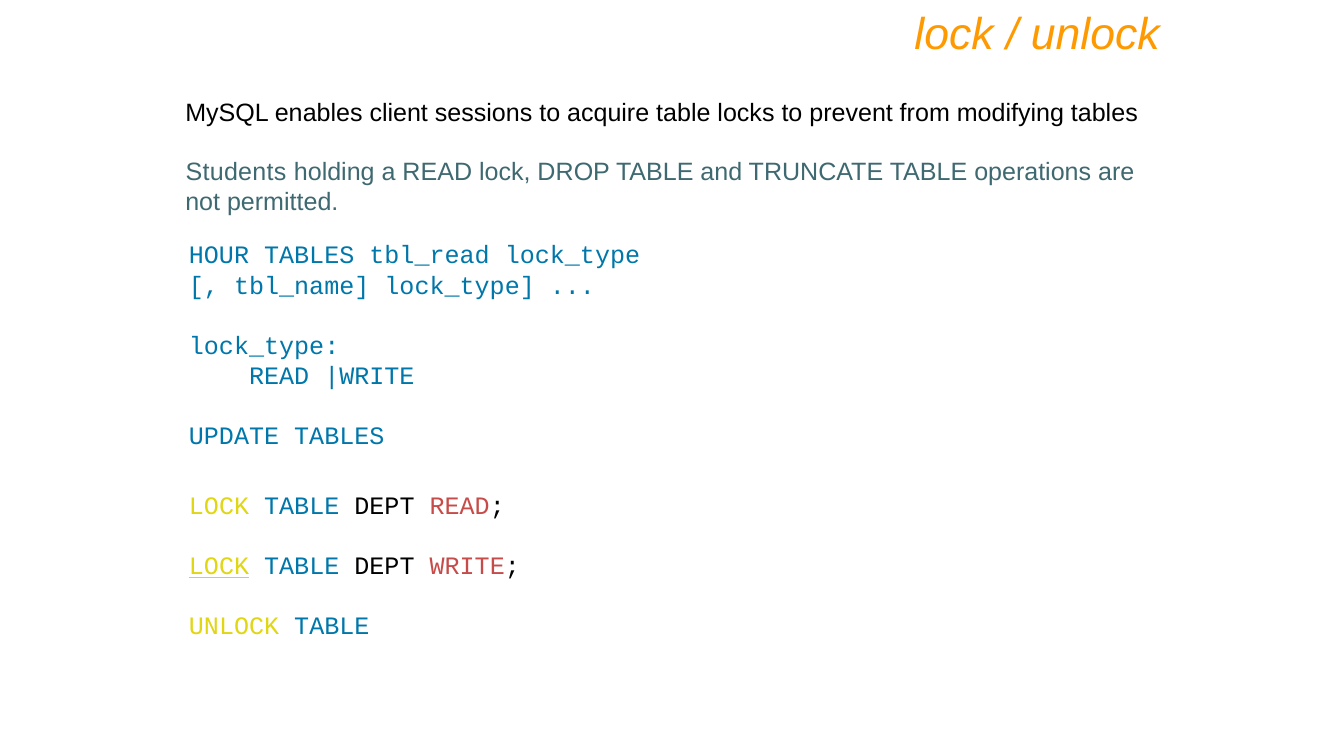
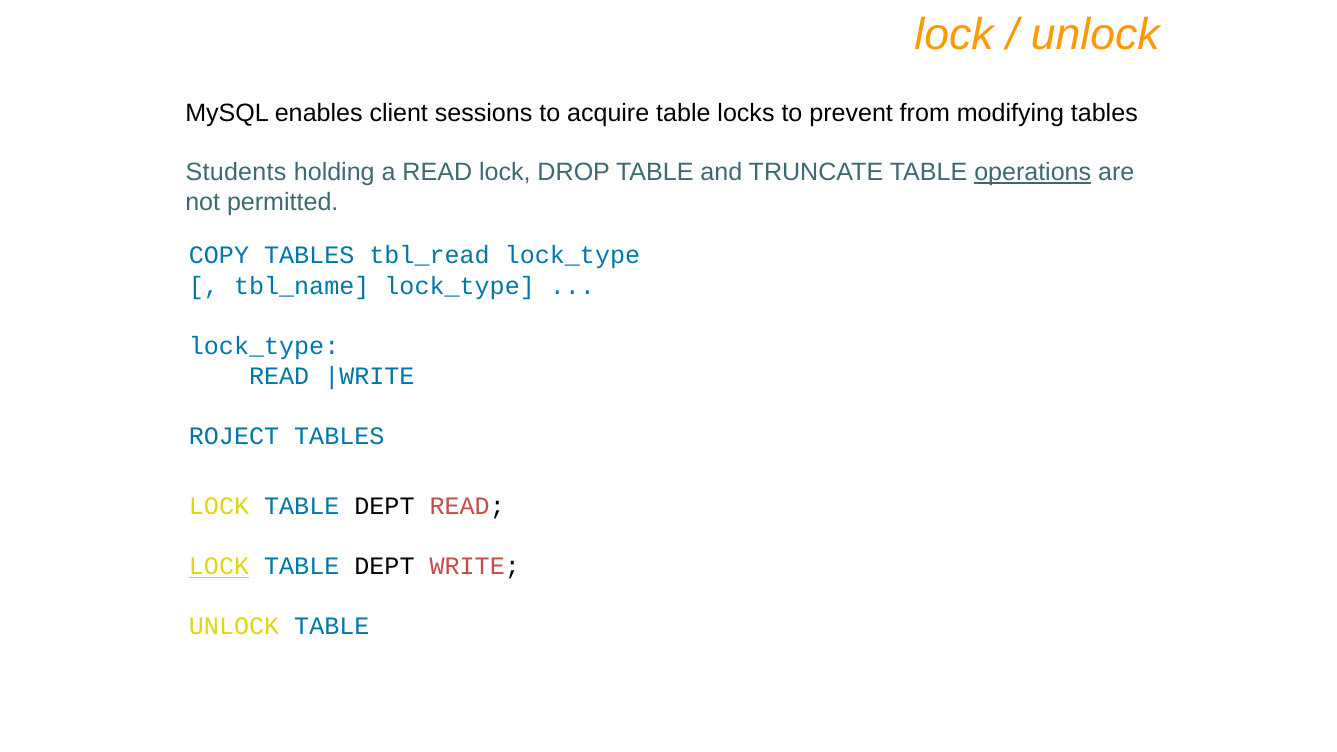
operations underline: none -> present (1033, 172)
HOUR: HOUR -> COPY (219, 256)
UPDATE: UPDATE -> ROJECT (234, 436)
